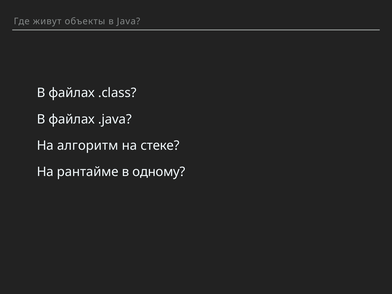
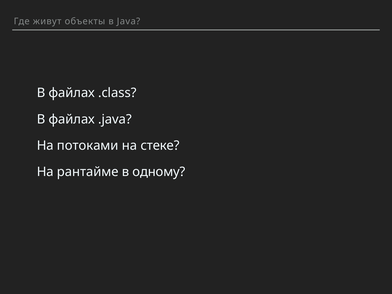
алгоритм: алгоритм -> потоками (88, 146)
